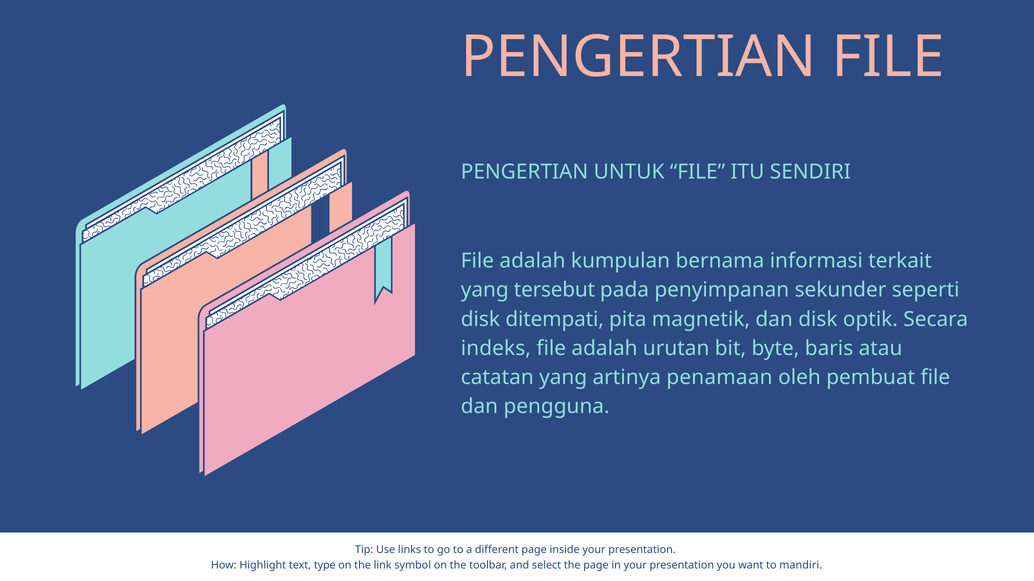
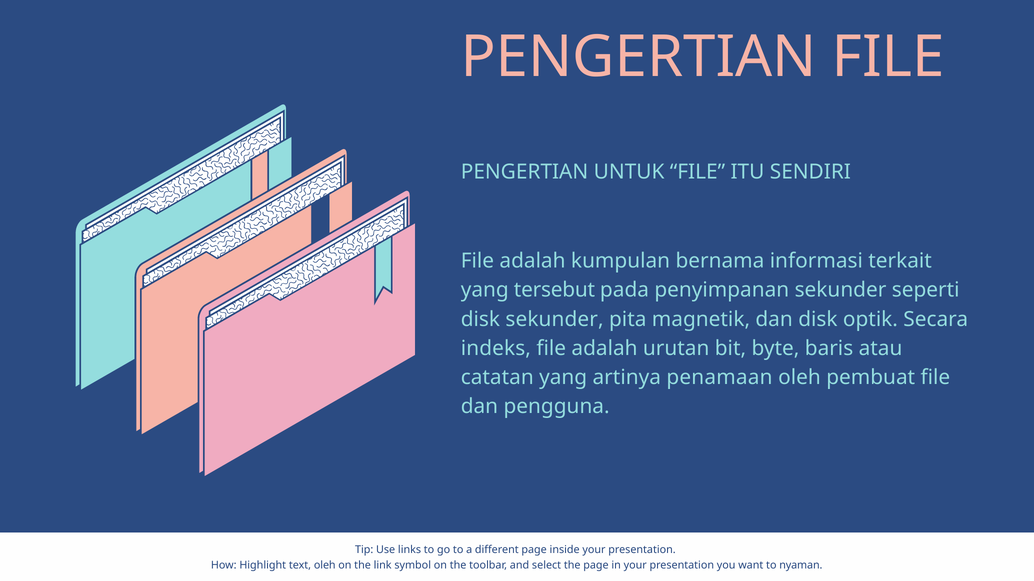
disk ditempati: ditempati -> sekunder (555, 320)
text type: type -> oleh (325, 566)
mandiri: mandiri -> nyaman (801, 566)
